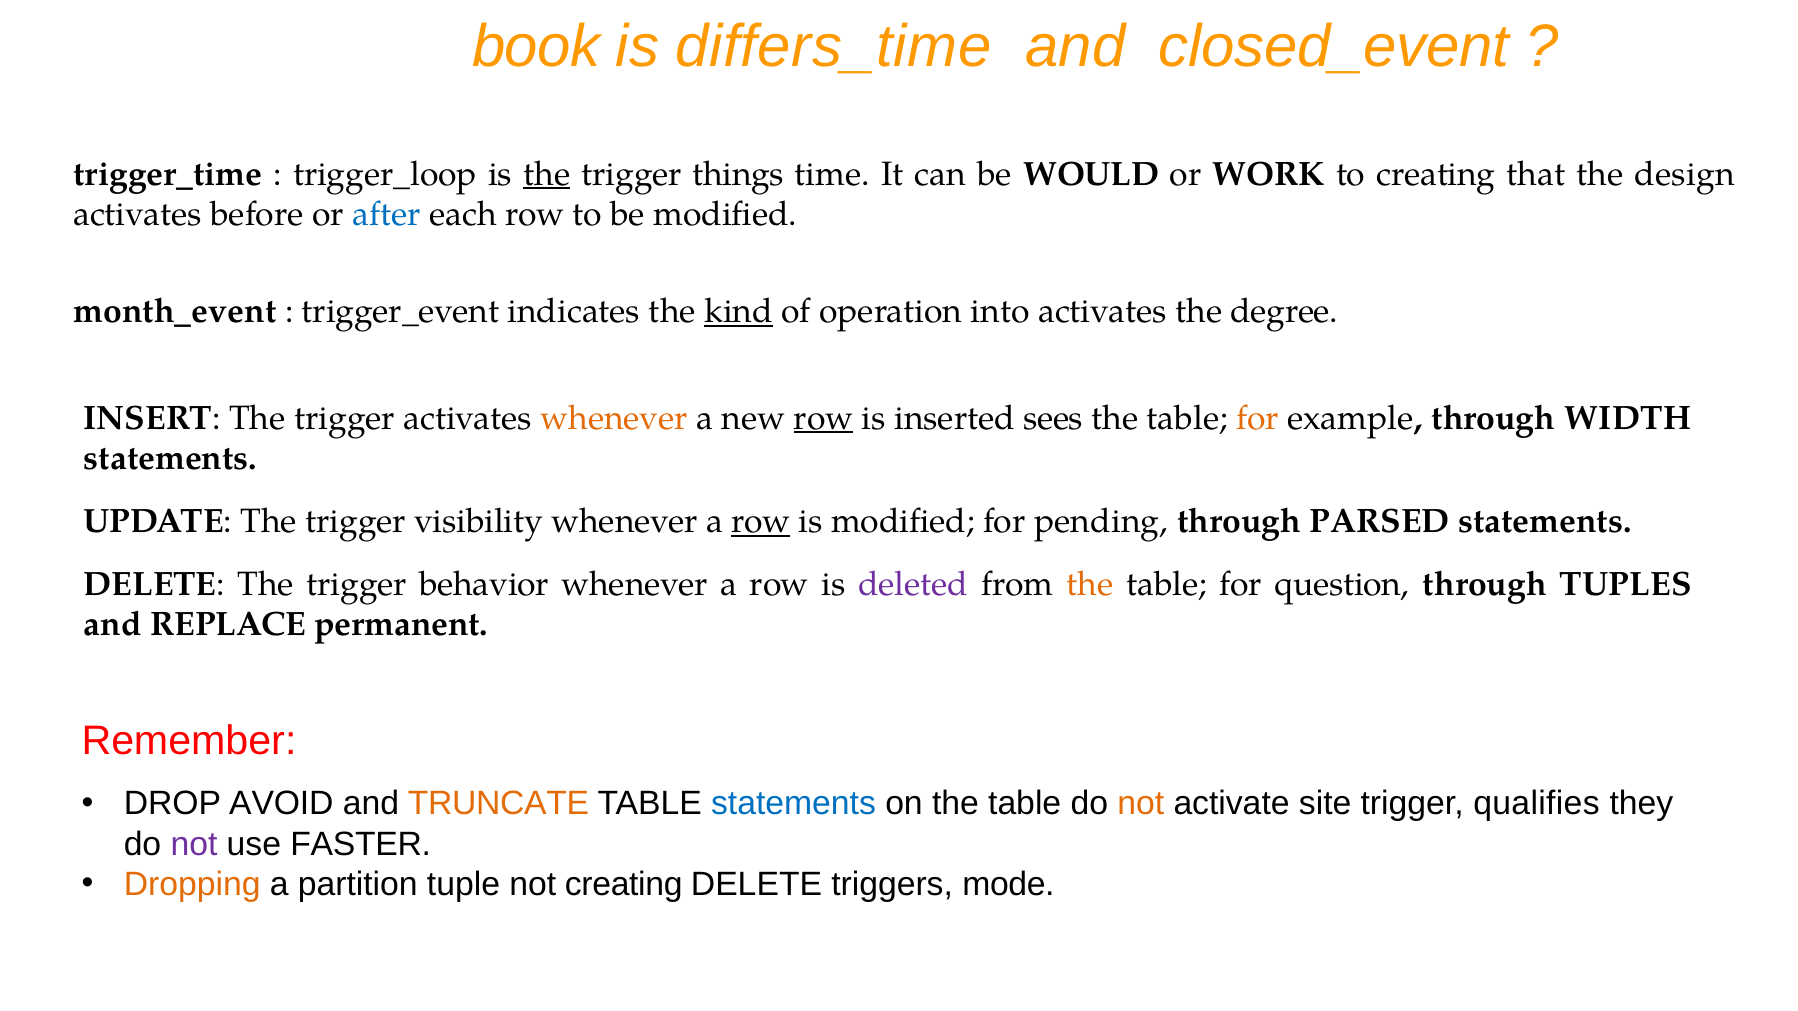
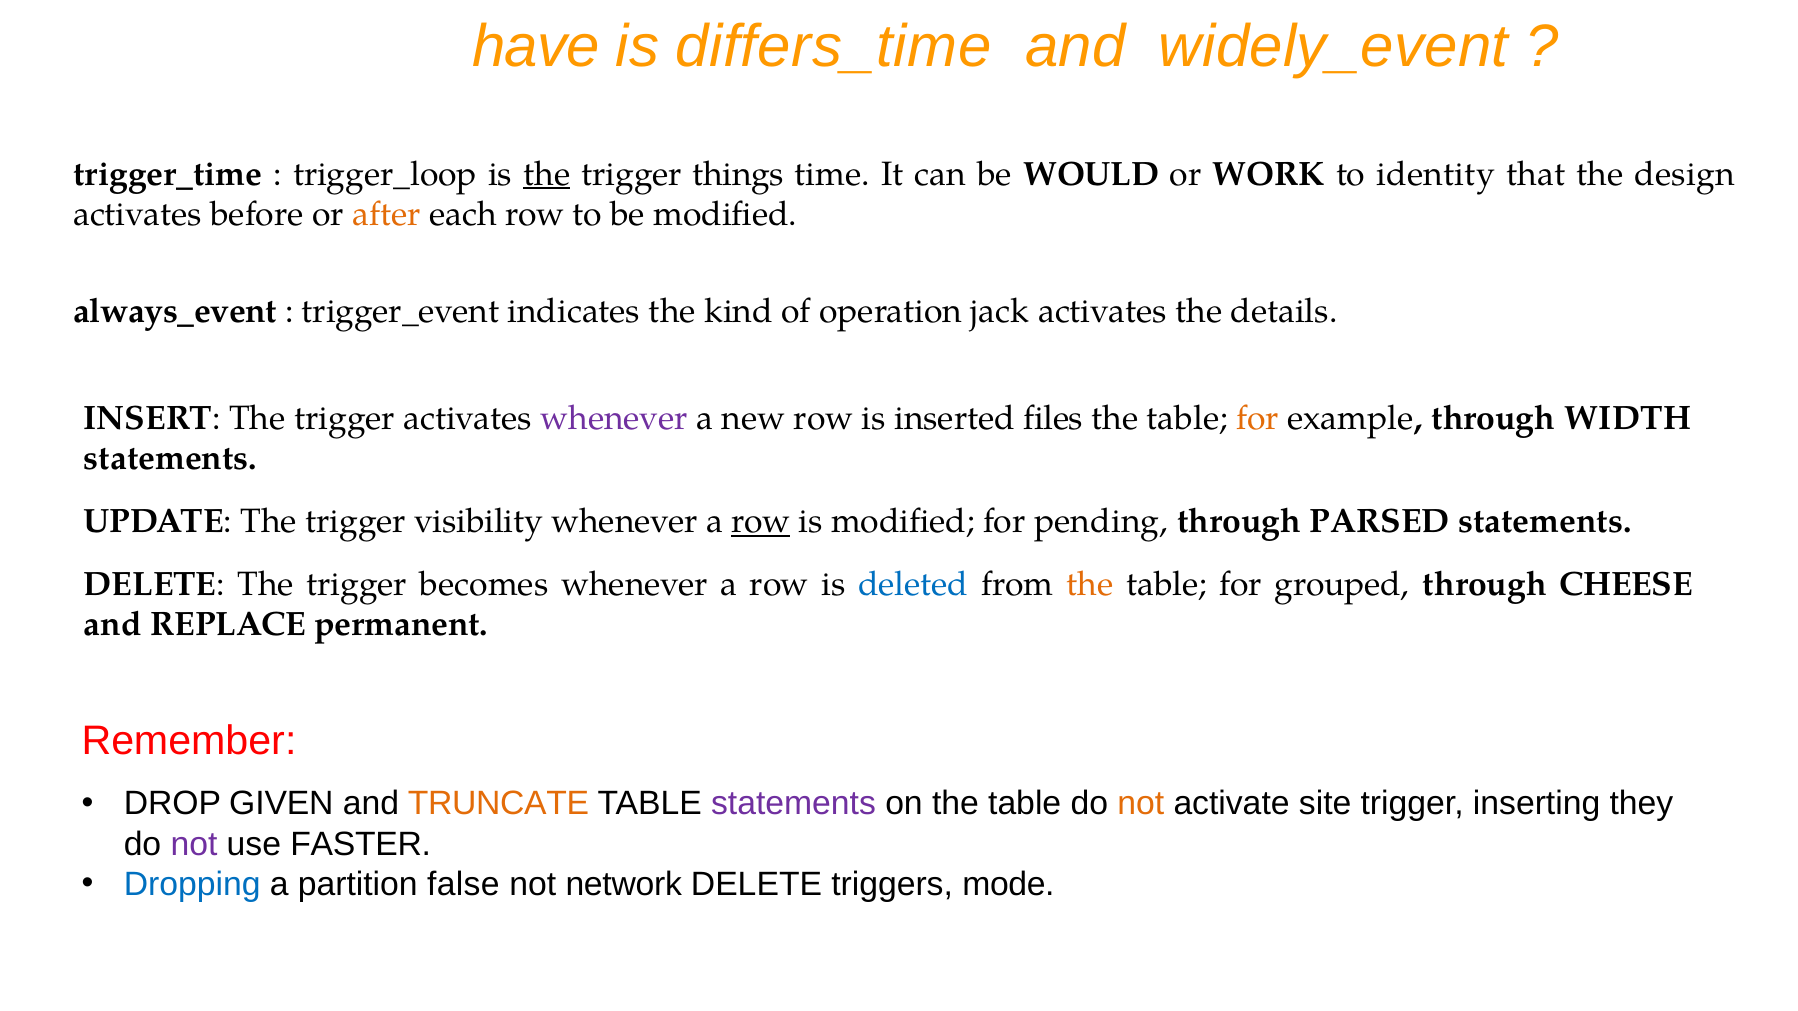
book: book -> have (536, 47)
closed_event: closed_event -> widely_event (1334, 47)
to creating: creating -> identity (1436, 174)
after colour: blue -> orange (387, 215)
month_event: month_event -> always_event (175, 312)
kind underline: present -> none (739, 312)
into: into -> jack (1000, 312)
degree: degree -> details (1284, 312)
whenever colour: orange -> purple (614, 418)
row underline: present -> none (824, 418)
sees: sees -> files (1053, 418)
behavior: behavior -> becomes (484, 584)
deleted colour: purple -> blue (913, 584)
question: question -> grouped (1342, 584)
TUPLES: TUPLES -> CHEESE (1626, 584)
AVOID: AVOID -> GIVEN (281, 804)
statements colour: blue -> purple (793, 804)
qualifies: qualifies -> inserting (1537, 804)
Dropping colour: orange -> blue (192, 885)
tuple: tuple -> false (463, 885)
not creating: creating -> network (624, 885)
